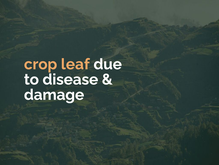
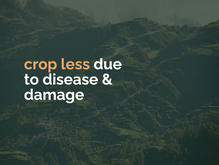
leaf: leaf -> less (75, 64)
